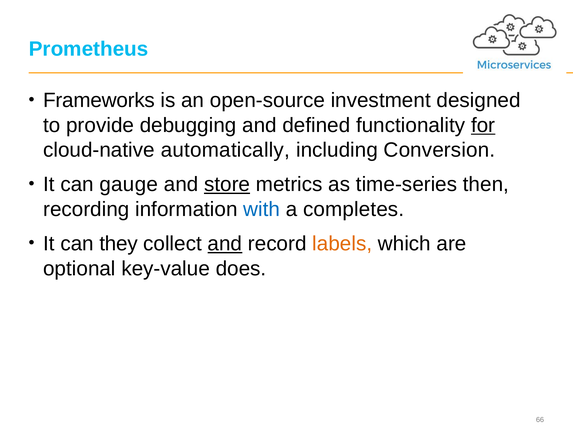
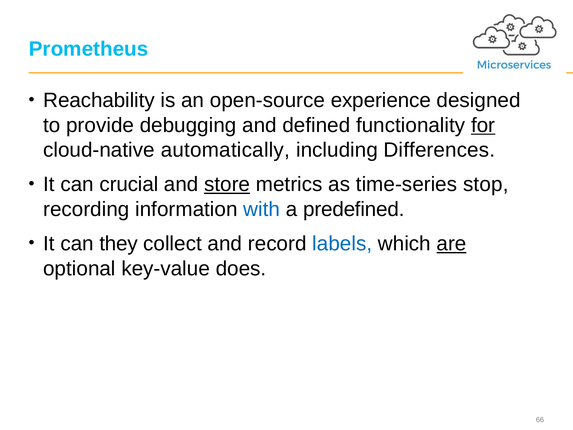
Frameworks: Frameworks -> Reachability (99, 100)
investment: investment -> experience (381, 100)
Conversion: Conversion -> Differences (439, 150)
gauge: gauge -> crucial (129, 184)
then: then -> stop (486, 184)
completes: completes -> predefined (354, 209)
and underline: present -> none (225, 244)
labels colour: orange -> blue (342, 244)
are underline: none -> present (452, 244)
